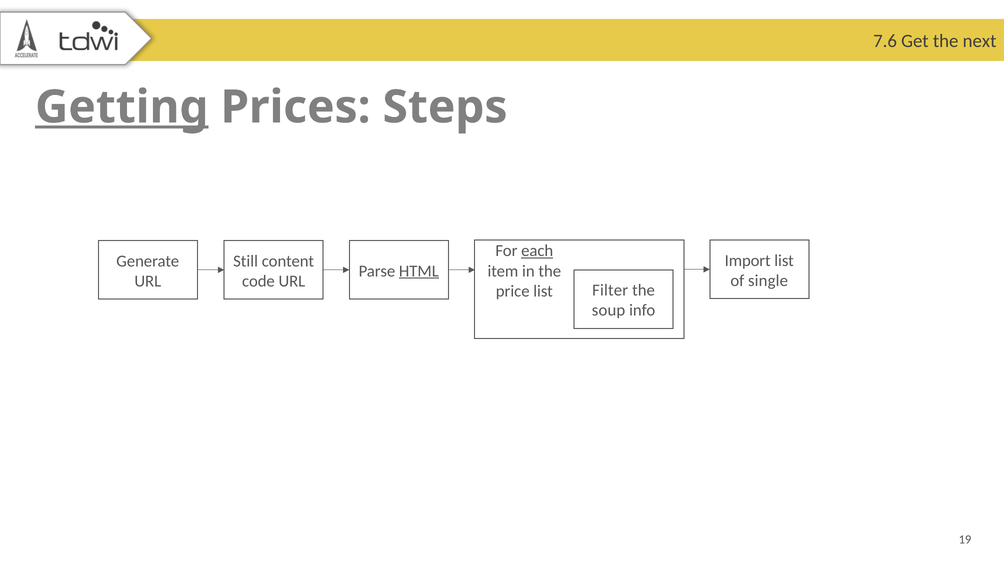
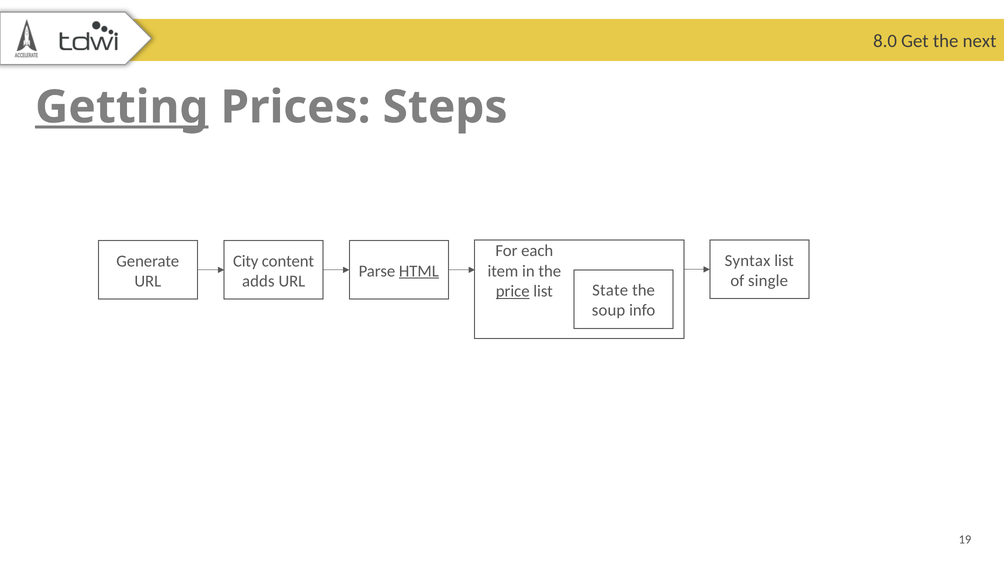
7.6: 7.6 -> 8.0 (885, 41)
each underline: present -> none (537, 251)
Import: Import -> Syntax (748, 260)
Still: Still -> City (246, 261)
code: code -> adds (258, 281)
price underline: none -> present (513, 291)
Filter: Filter -> State (610, 290)
